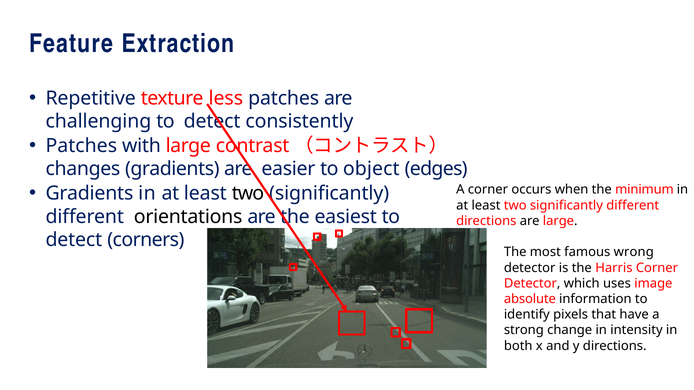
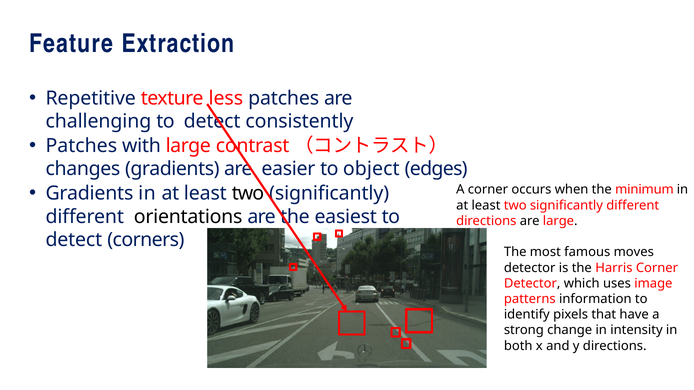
wrong: wrong -> moves (634, 252)
absolute: absolute -> patterns (530, 299)
